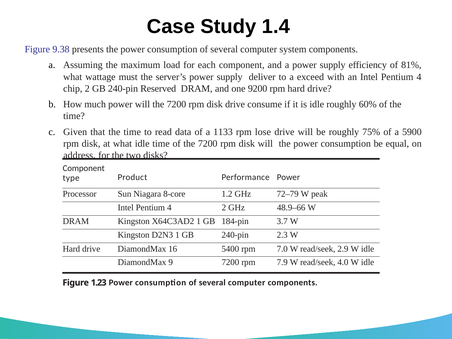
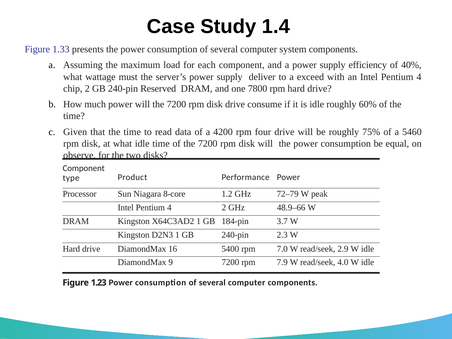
9.38: 9.38 -> 1.33 (61, 49)
81%: 81% -> 40% (411, 65)
9200: 9200 -> 7800 (258, 89)
1133: 1133 -> 4200 (223, 132)
lose: lose -> four (263, 132)
5900: 5900 -> 5460 (412, 132)
address: address -> observe (80, 155)
